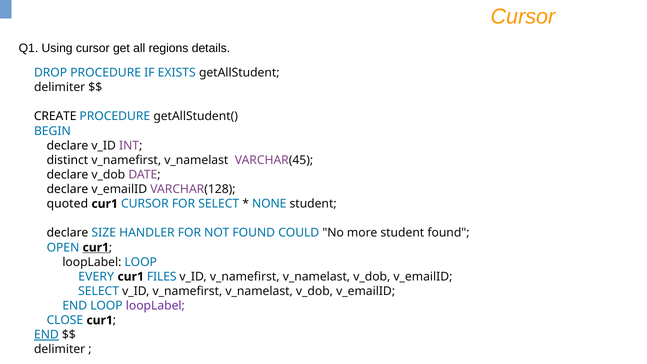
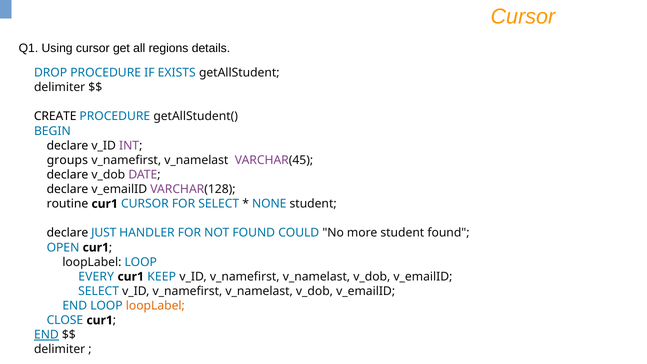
distinct: distinct -> groups (67, 160)
quoted: quoted -> routine (67, 204)
SIZE: SIZE -> JUST (104, 233)
cur1 underline: present -> none (96, 247)
FILES: FILES -> KEEP (162, 277)
loopLabel colour: purple -> orange (155, 306)
